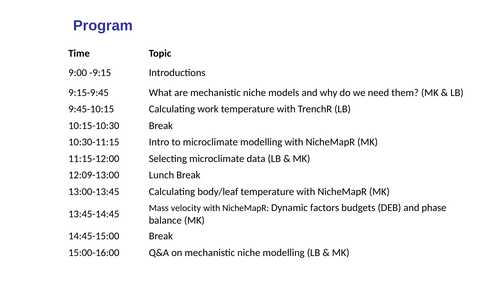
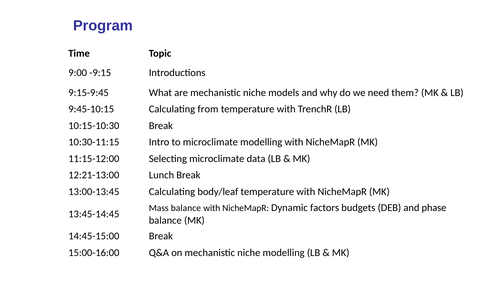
work: work -> from (208, 109)
12:09-13:00: 12:09-13:00 -> 12:21-13:00 (94, 175)
Mass velocity: velocity -> balance (186, 208)
